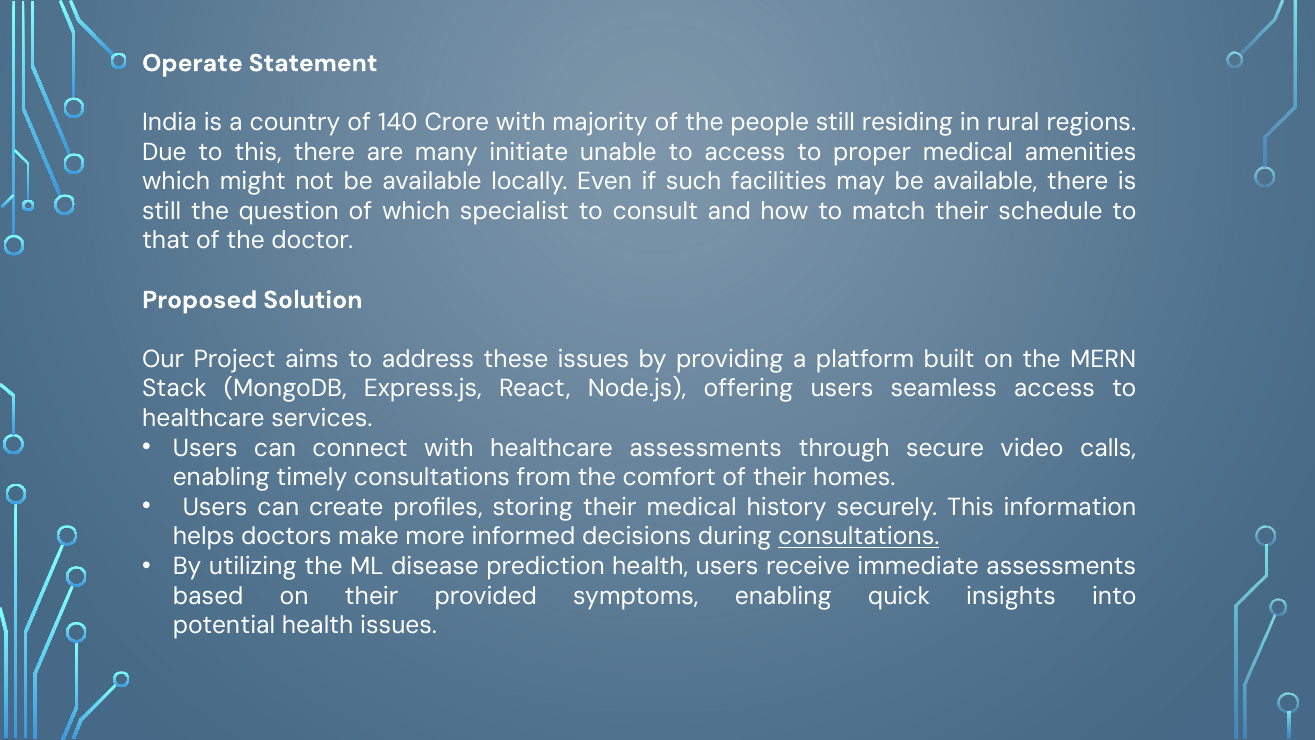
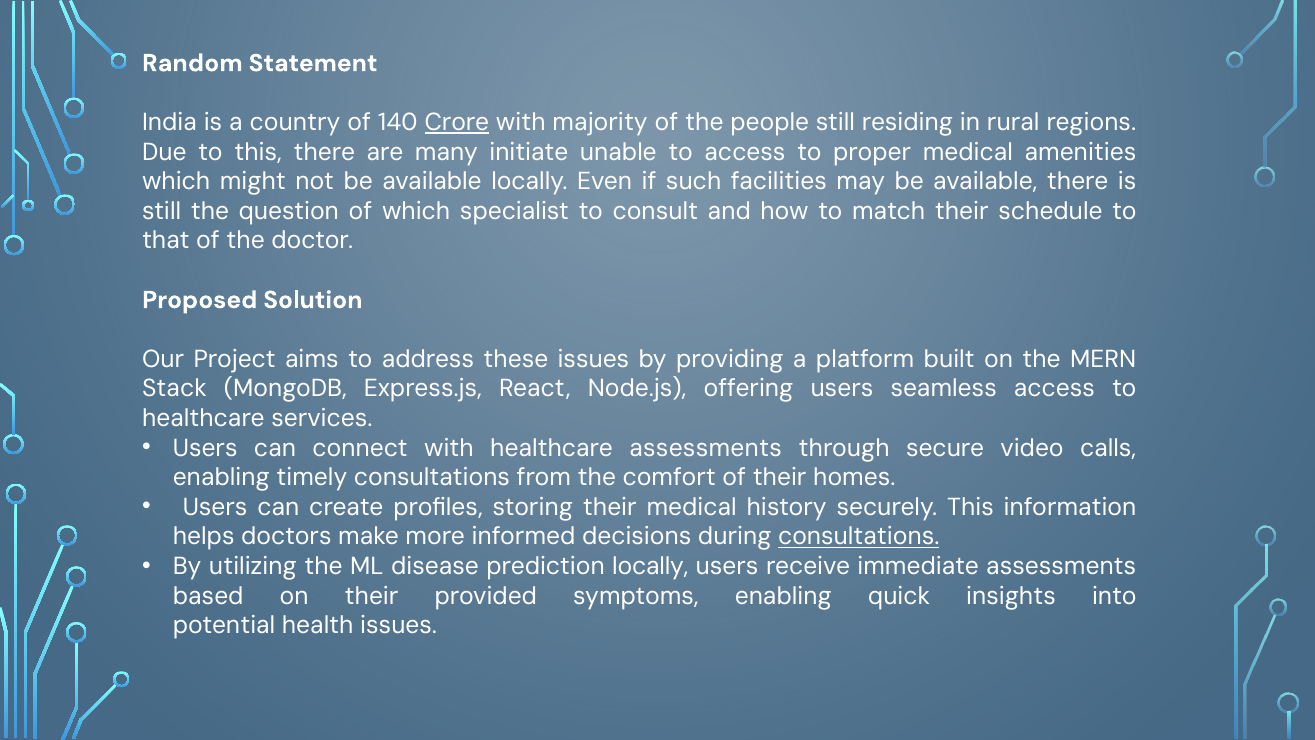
Operate: Operate -> Random (192, 63)
Crore underline: none -> present (457, 122)
prediction health: health -> locally (650, 566)
